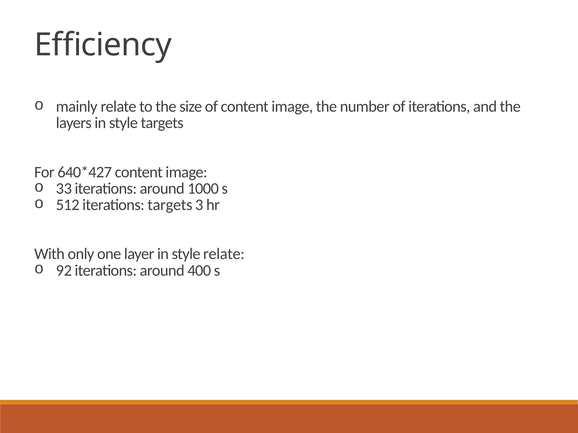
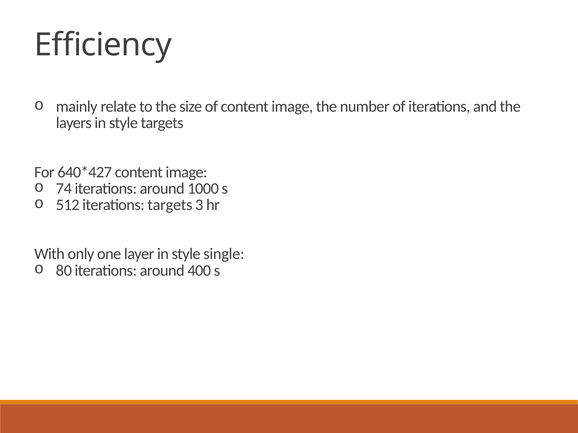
33: 33 -> 74 (64, 189)
style relate: relate -> single (224, 254)
92: 92 -> 80 (64, 271)
